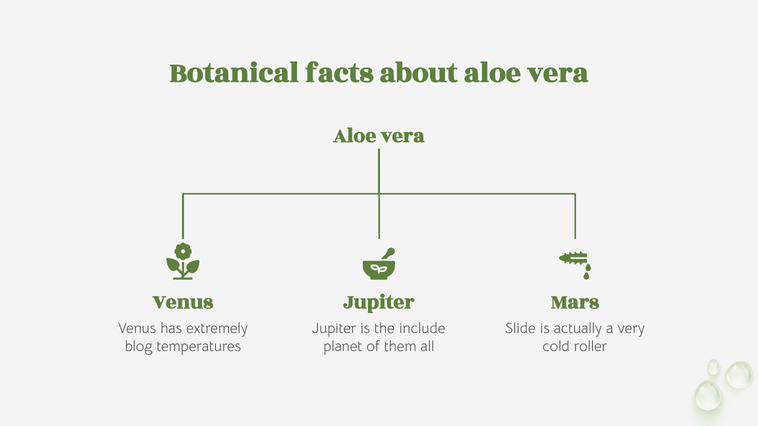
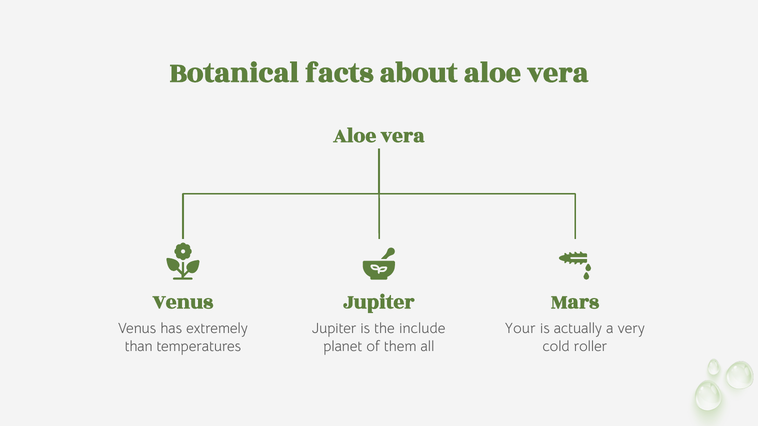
Slide: Slide -> Your (520, 329)
blog: blog -> than (139, 347)
